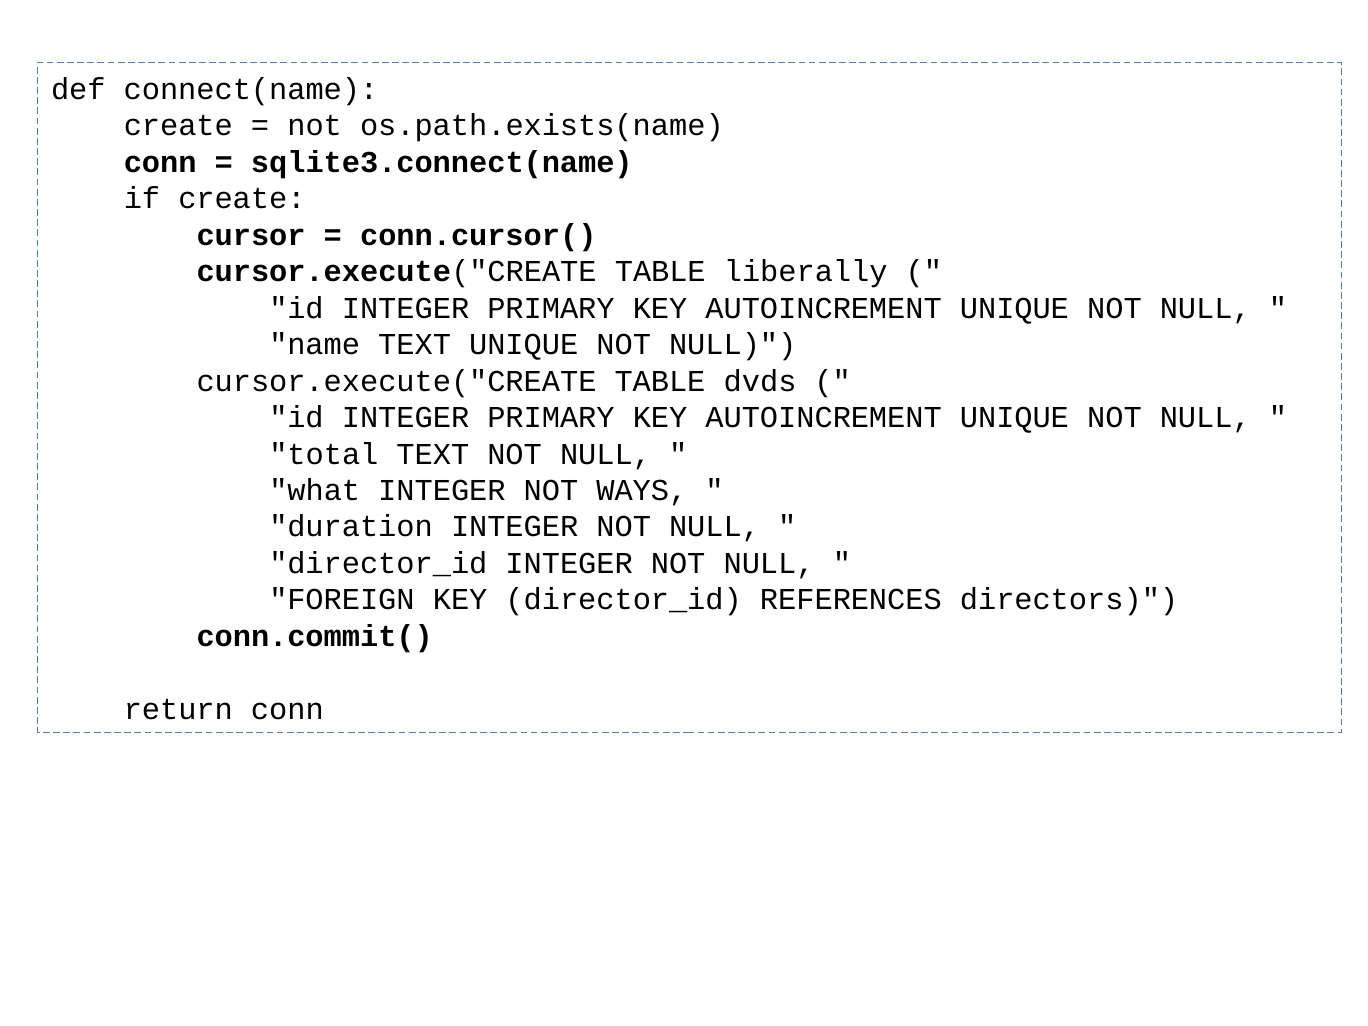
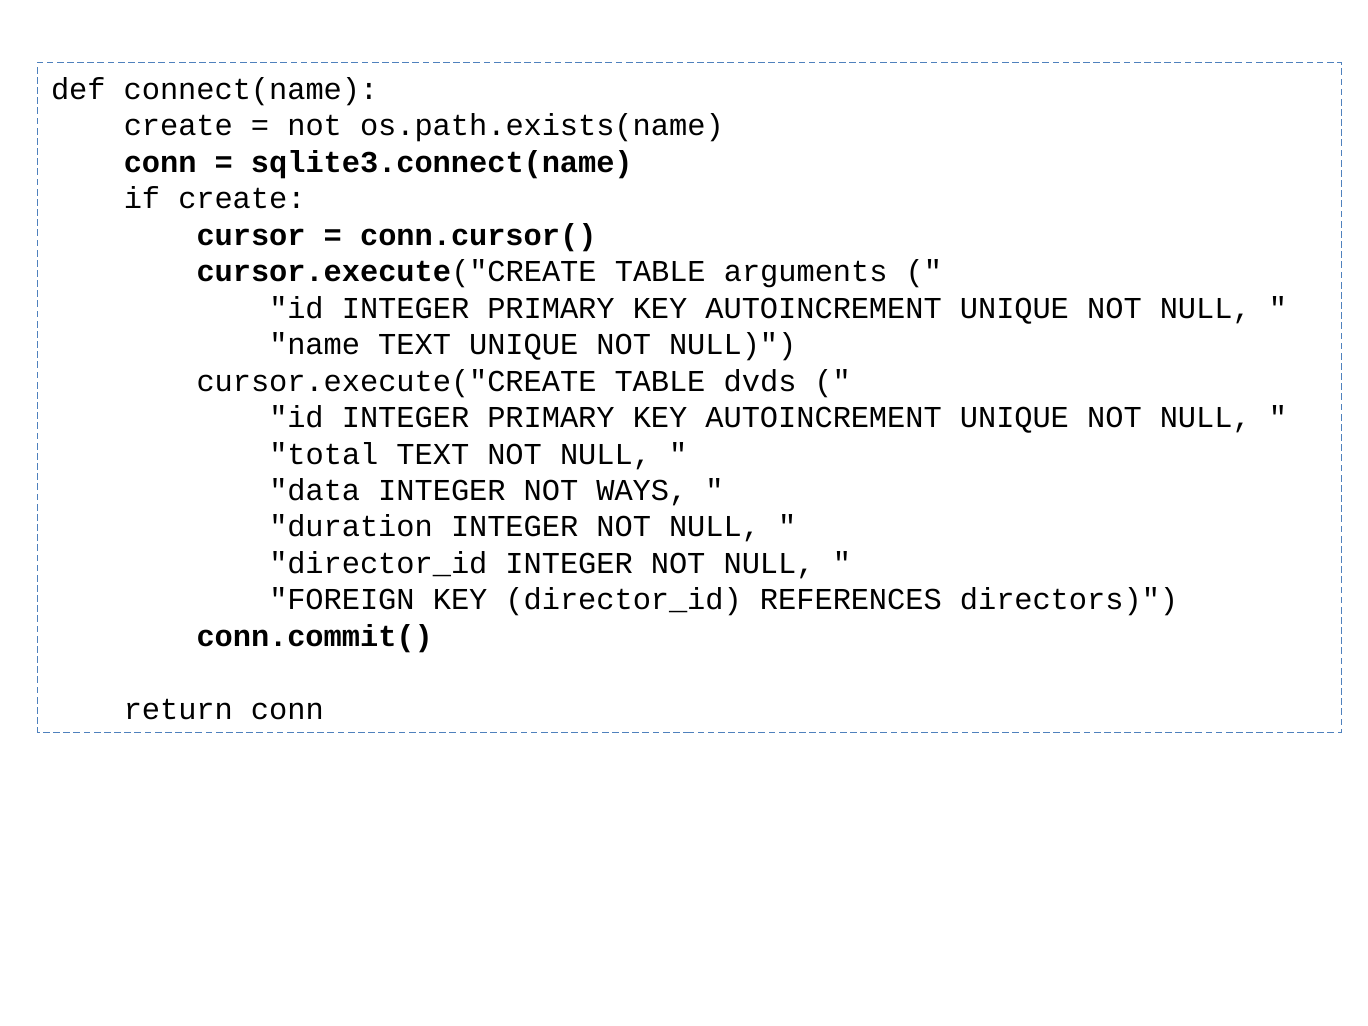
liberally: liberally -> arguments (806, 272)
what: what -> data (315, 490)
